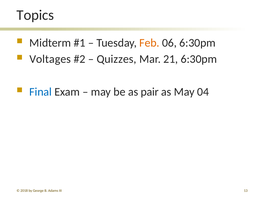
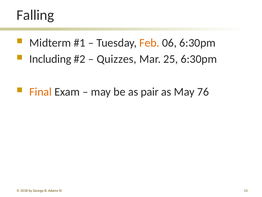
Topics: Topics -> Falling (35, 15)
Voltages: Voltages -> Including (50, 59)
21: 21 -> 25 (171, 59)
Final colour: blue -> orange (41, 92)
04: 04 -> 76 (203, 92)
